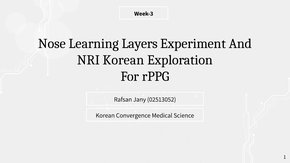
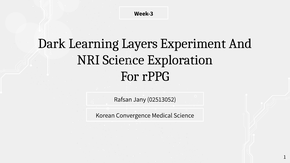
Nose: Nose -> Dark (52, 44)
NRI Korean: Korean -> Science (123, 60)
